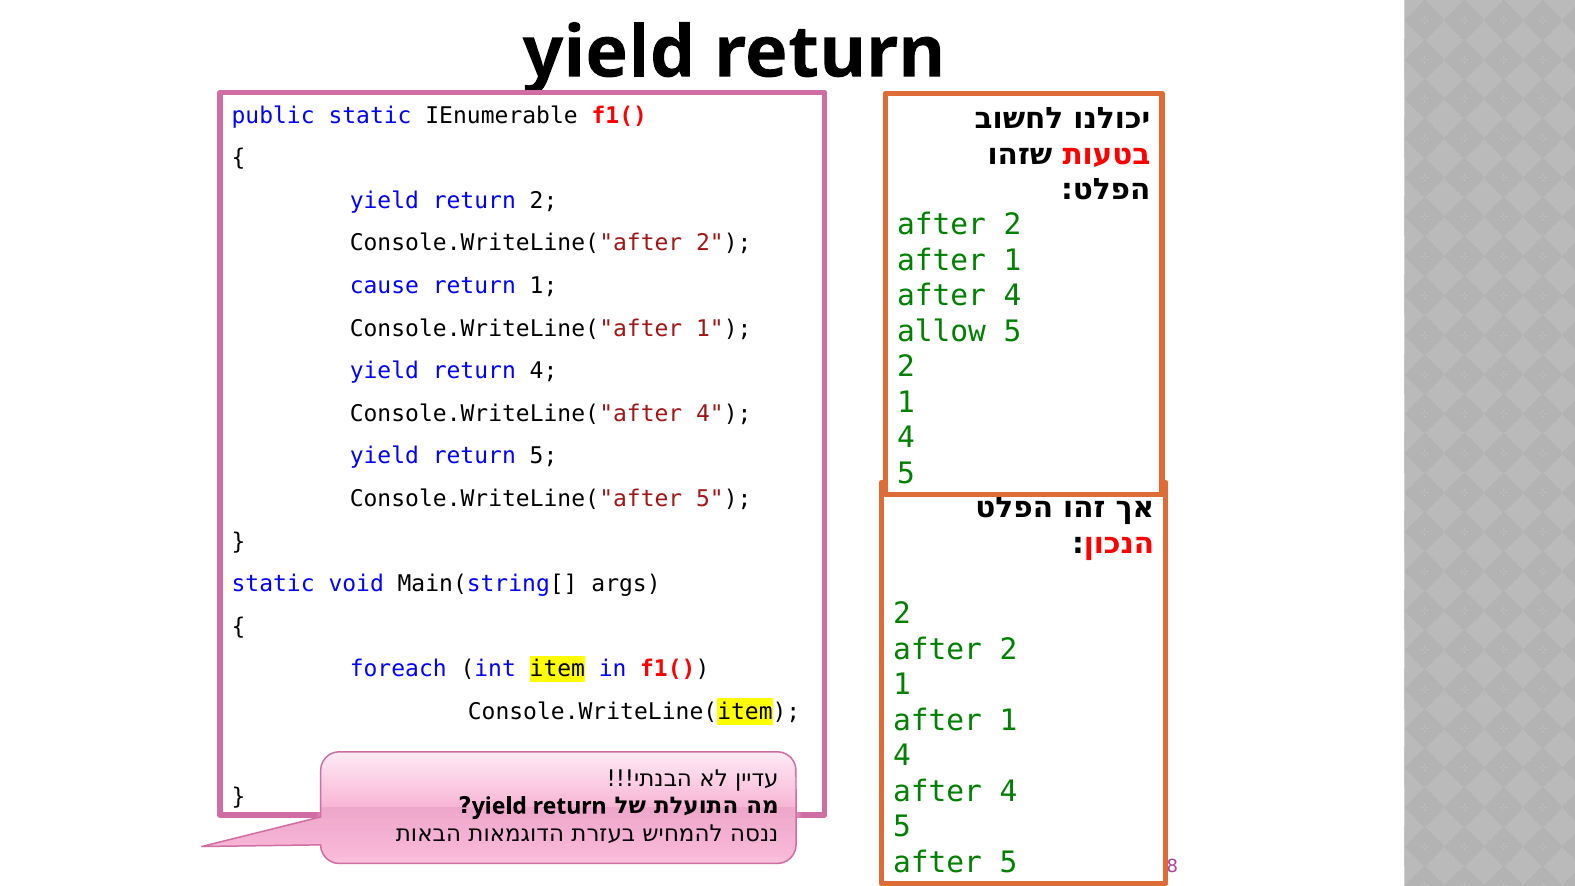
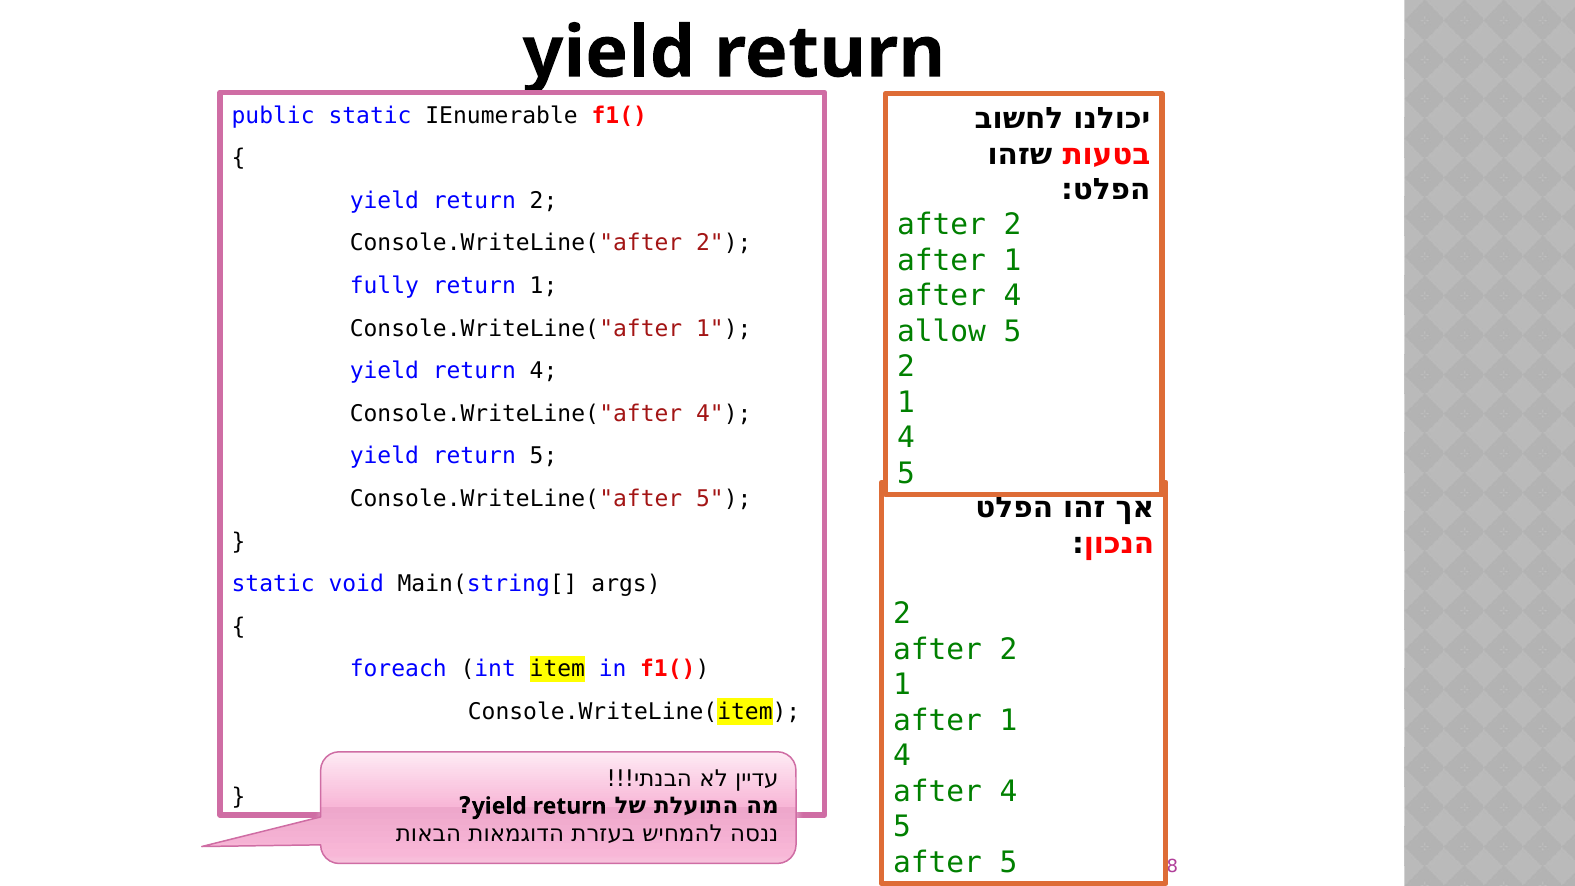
cause: cause -> fully (384, 286)
